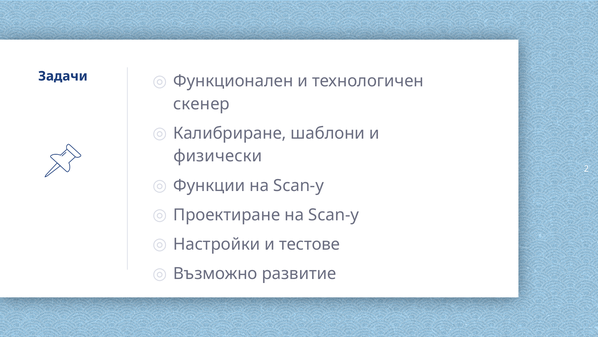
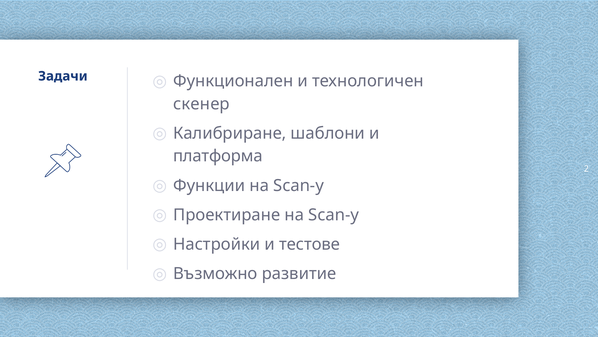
физически: физически -> платформа (218, 156)
